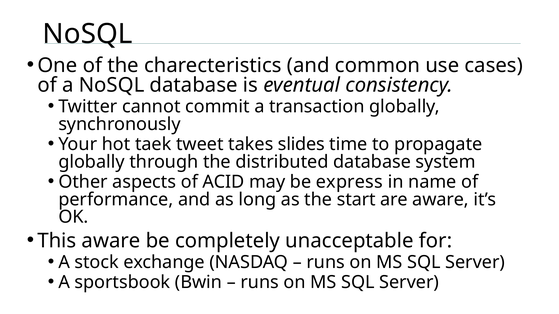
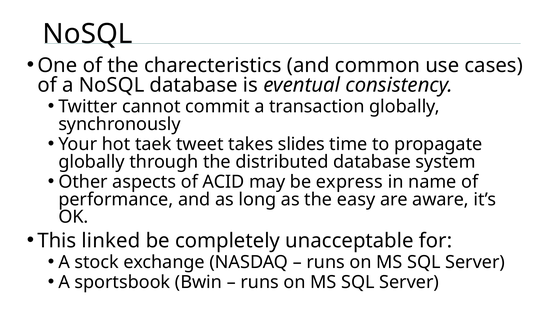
start: start -> easy (356, 200)
This aware: aware -> linked (111, 241)
